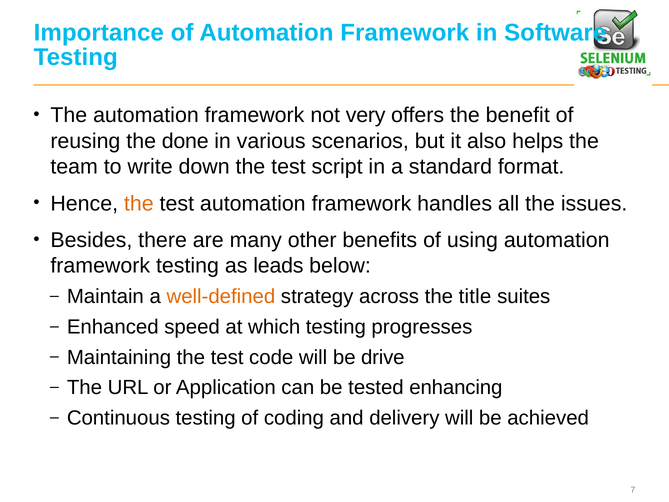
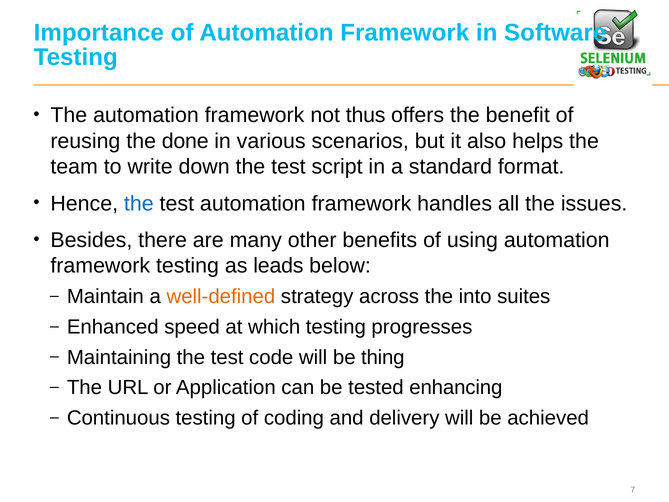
very: very -> thus (366, 115)
the colour: orange -> blue (139, 203)
title: title -> into (475, 297)
drive: drive -> thing (383, 357)
